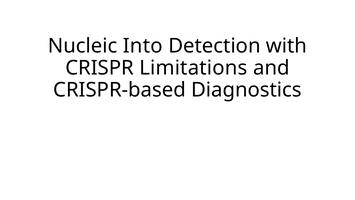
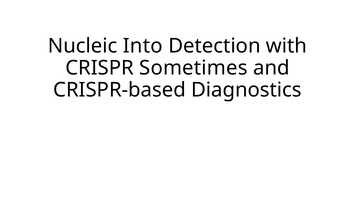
Limitations: Limitations -> Sometimes (193, 68)
